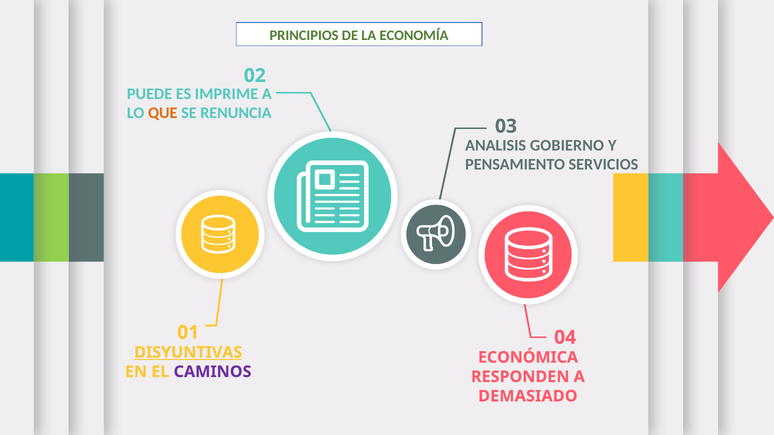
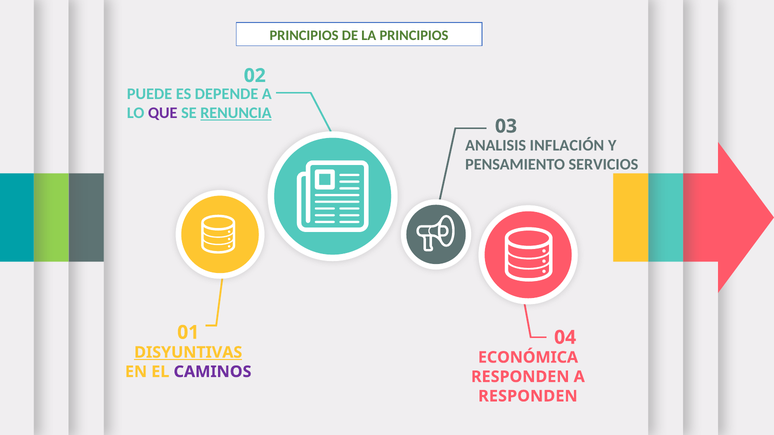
LA ECONOMÍA: ECONOMÍA -> PRINCIPIOS (414, 35)
IMPRIME: IMPRIME -> DEPENDE (227, 94)
QUE colour: orange -> purple (163, 113)
RENUNCIA underline: none -> present (236, 113)
GOBIERNO: GOBIERNO -> INFLACIÓN (567, 145)
DEMASIADO: DEMASIADO -> RESPONDEN (528, 396)
